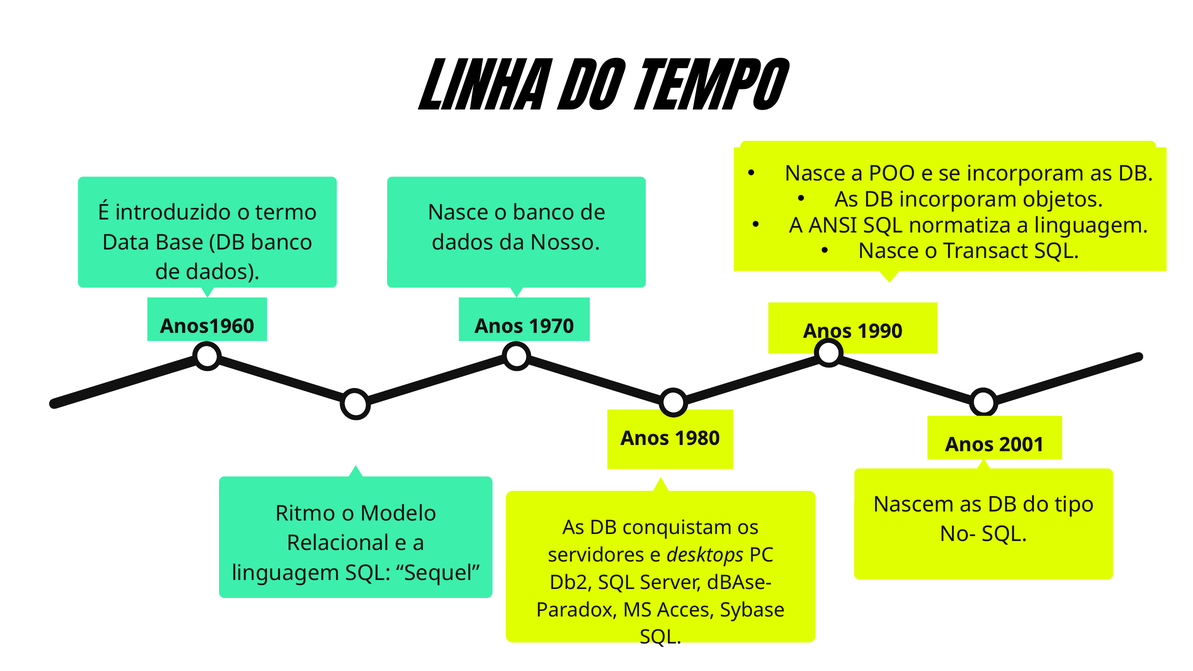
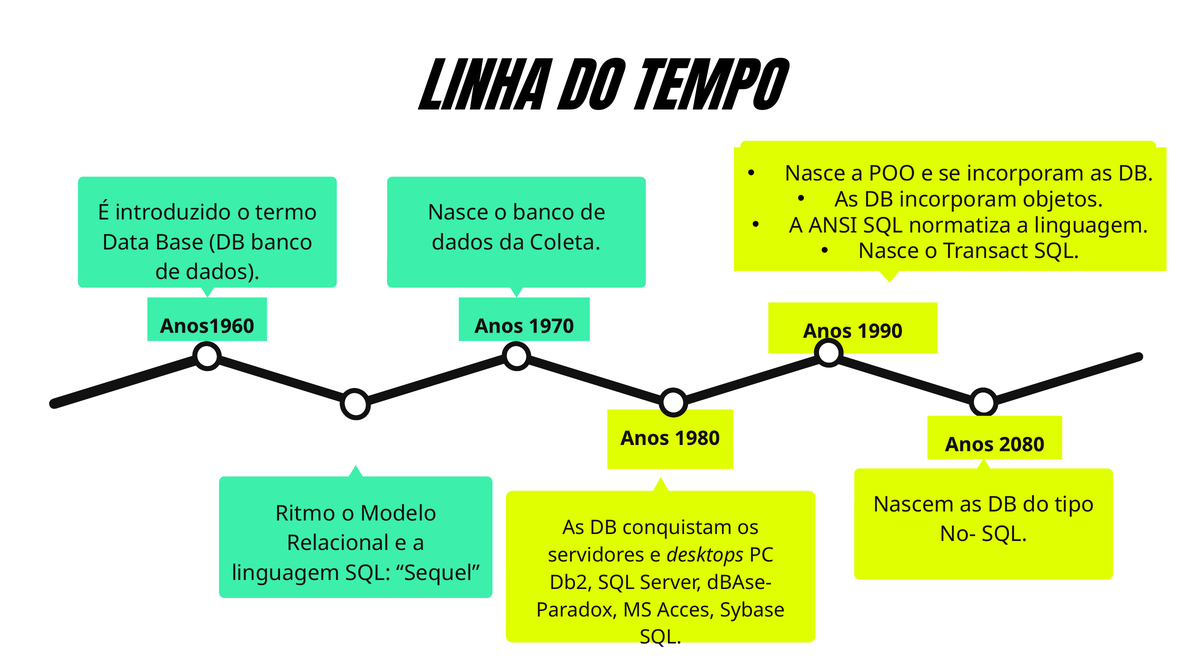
Nosso: Nosso -> Coleta (565, 243)
2001: 2001 -> 2080 (1022, 445)
